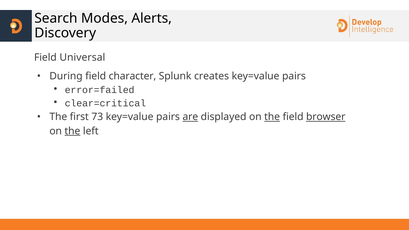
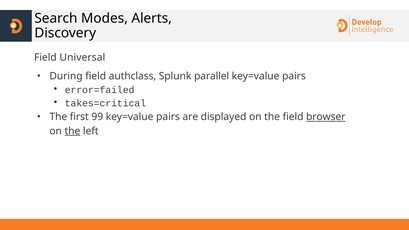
character: character -> authclass (132, 76)
creates: creates -> parallel (212, 76)
clear=critical: clear=critical -> takes=critical (105, 103)
73: 73 -> 99 (97, 117)
are underline: present -> none (190, 117)
the underline: present -> none (272, 117)
